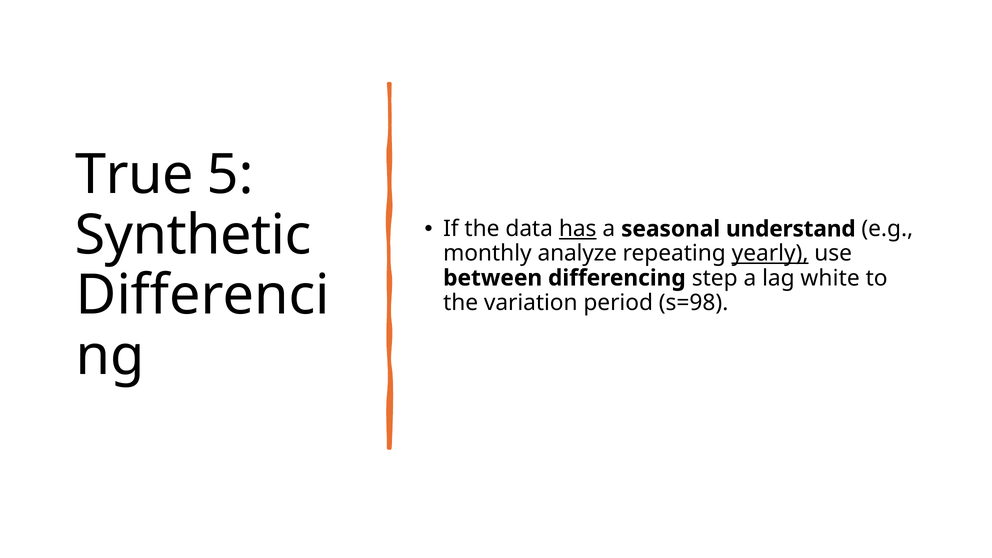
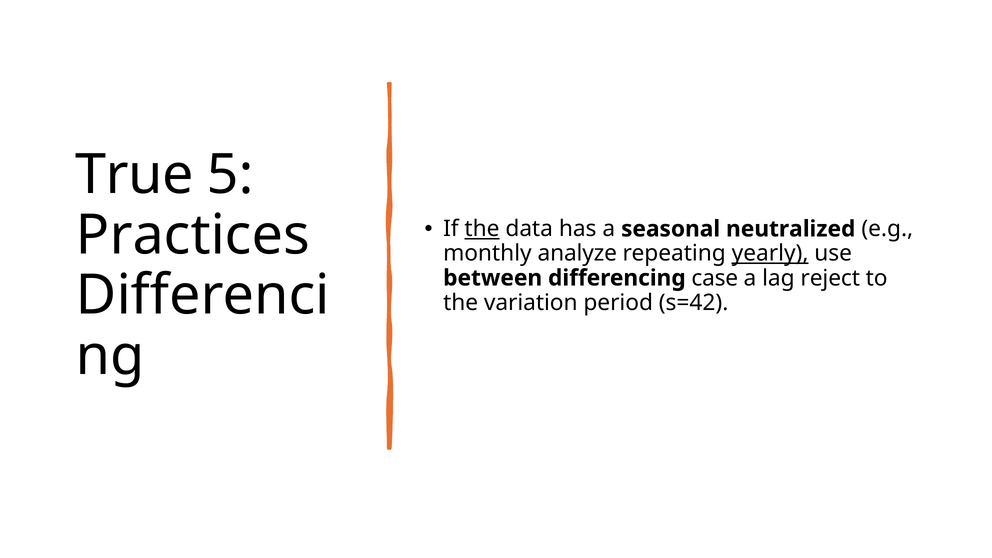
the underline: none -> present (482, 229)
has underline: present -> none (578, 229)
understand: understand -> neutralized (791, 229)
Synthetic: Synthetic -> Practices (193, 235)
step: step -> case (715, 278)
white: white -> reject (830, 278)
s=98: s=98 -> s=42 (694, 303)
